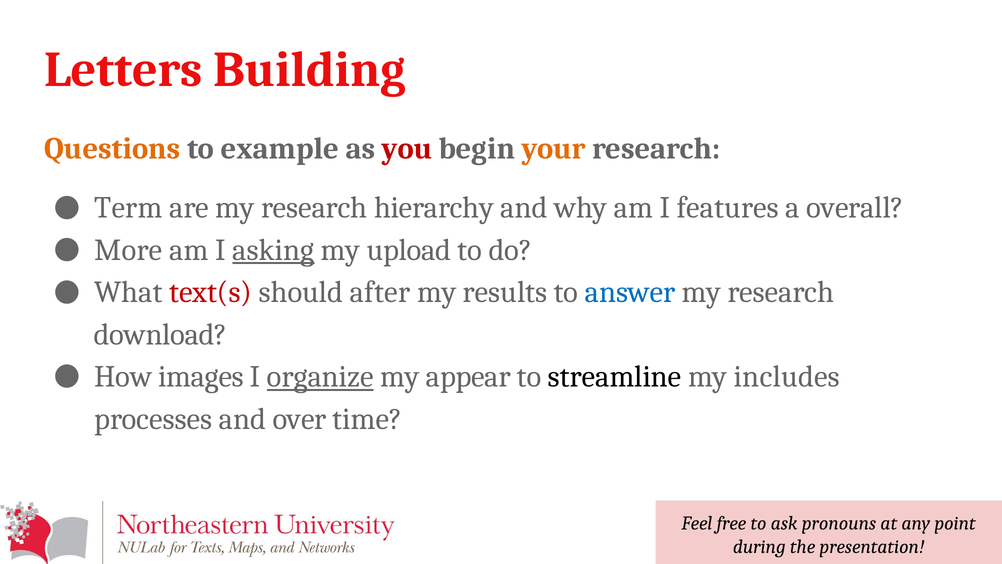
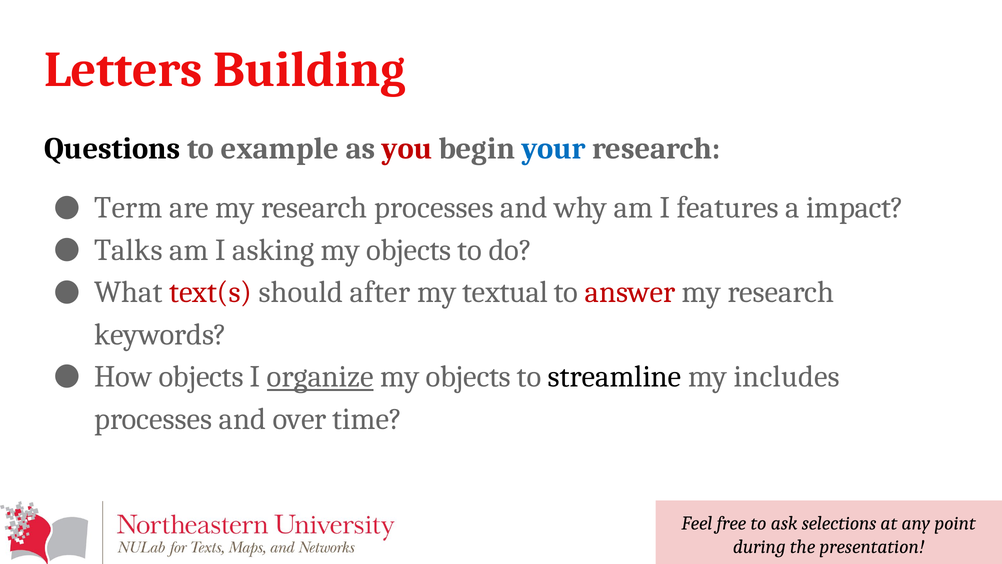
Questions colour: orange -> black (112, 149)
your colour: orange -> blue (554, 149)
research hierarchy: hierarchy -> processes (434, 208)
overall: overall -> impact (855, 208)
More: More -> Talks (128, 250)
asking underline: present -> none (273, 250)
upload: upload -> objects (409, 250)
results: results -> textual (505, 292)
answer colour: blue -> red (630, 292)
download: download -> keywords (161, 334)
How images: images -> objects (201, 376)
appear: appear -> objects (468, 376)
pronouns: pronouns -> selections (839, 523)
